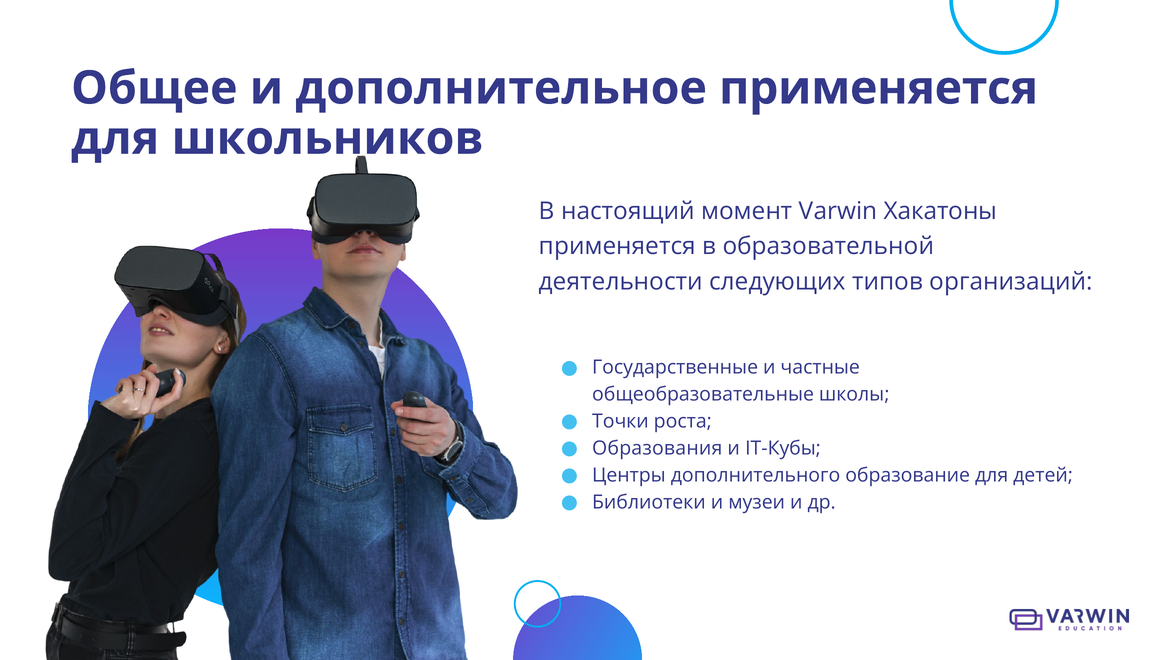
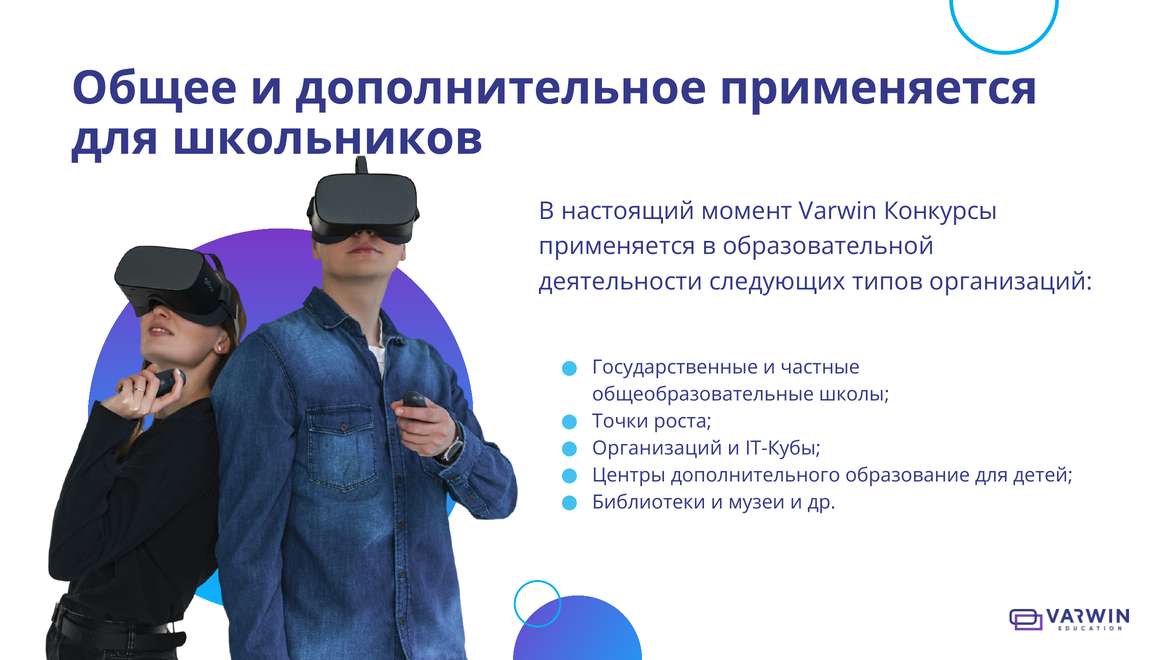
Хакатоны: Хакатоны -> Конкурсы (940, 211)
Образования: Образования -> Организаций (657, 448)
